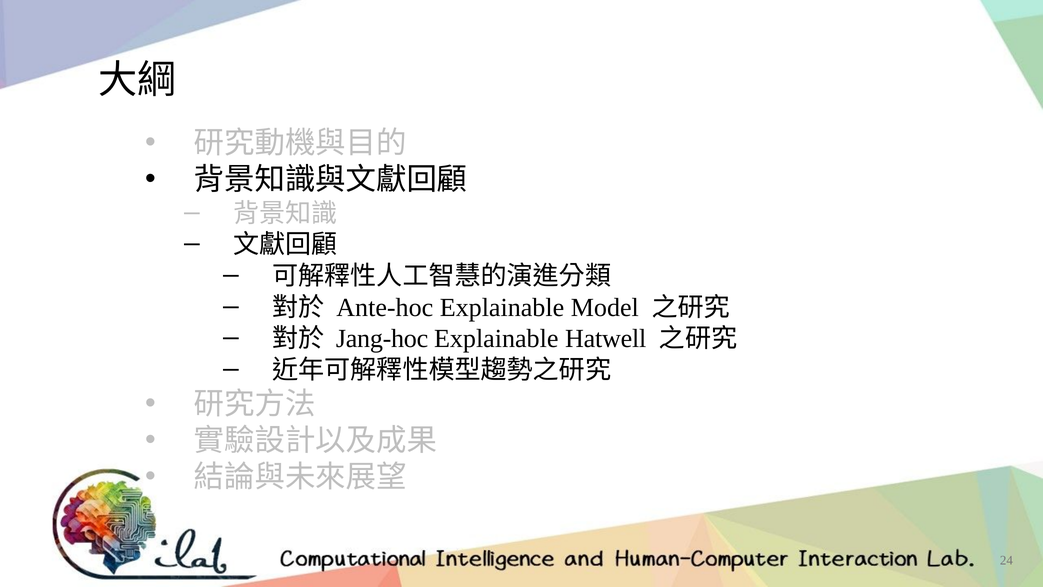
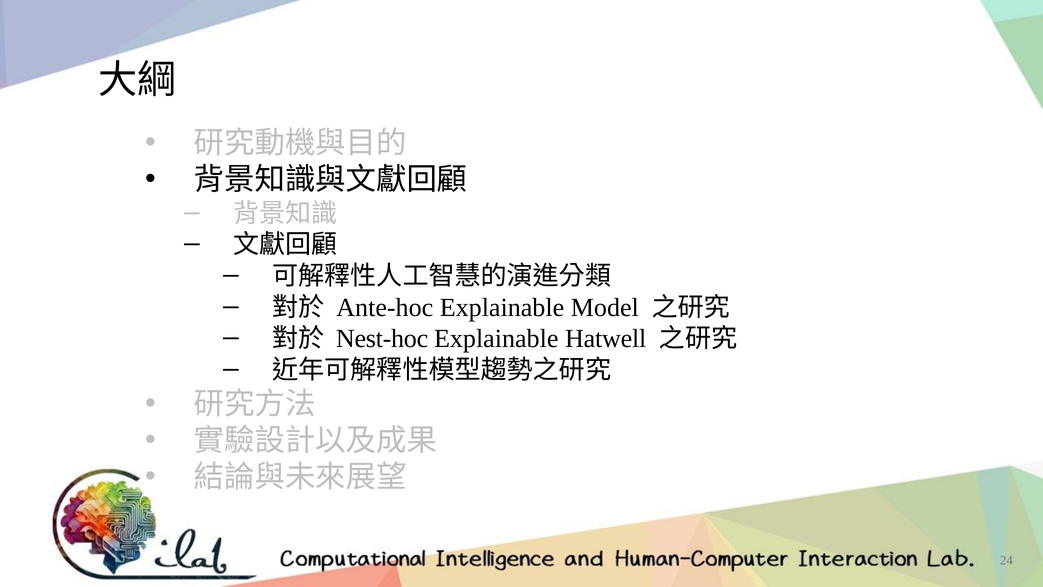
Jang-hoc: Jang-hoc -> Nest-hoc (382, 339)
